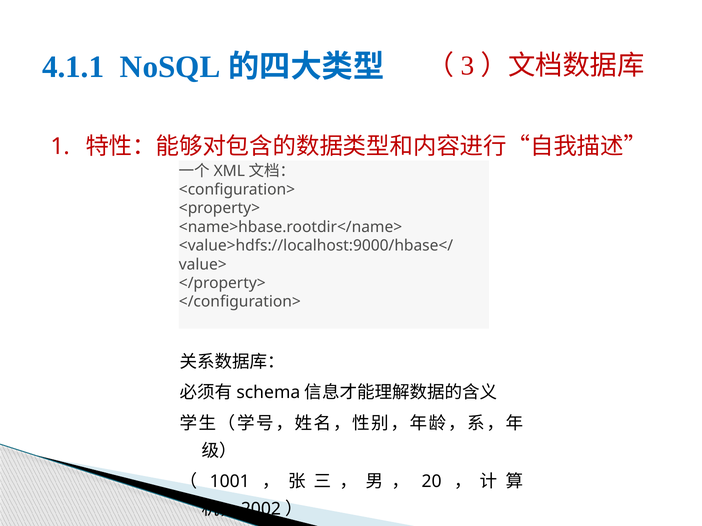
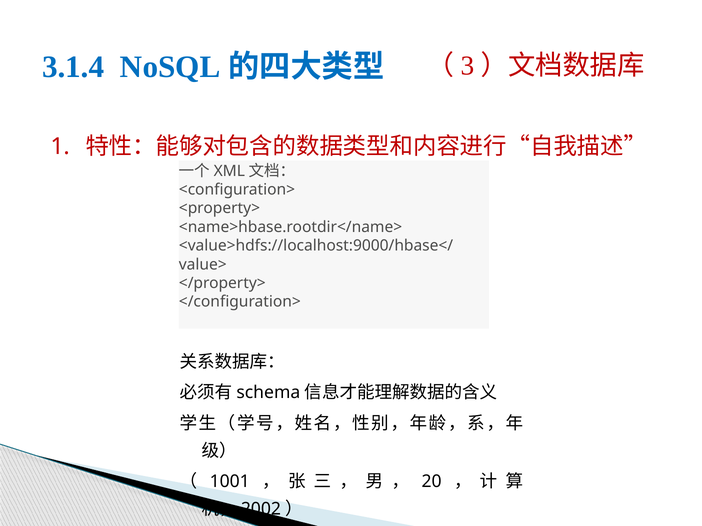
4.1.1: 4.1.1 -> 3.1.4 (73, 67)
